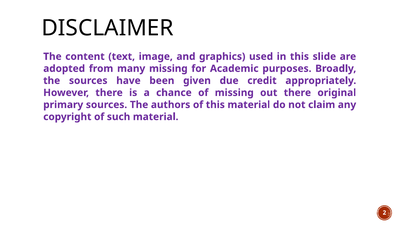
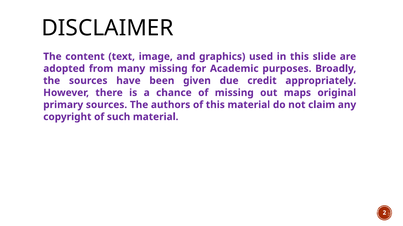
out there: there -> maps (297, 93)
